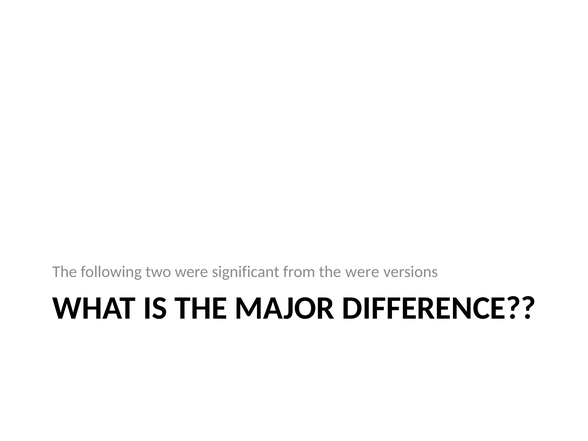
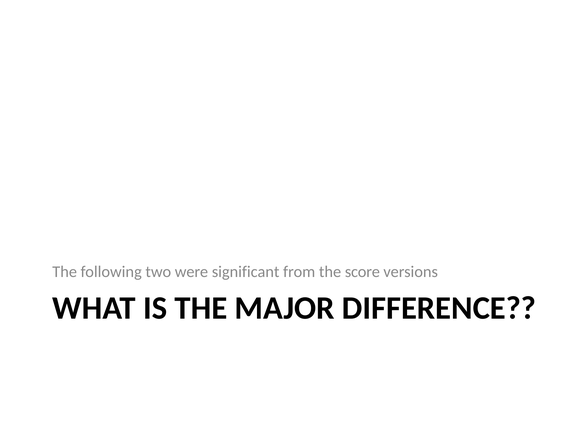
the were: were -> score (362, 272)
